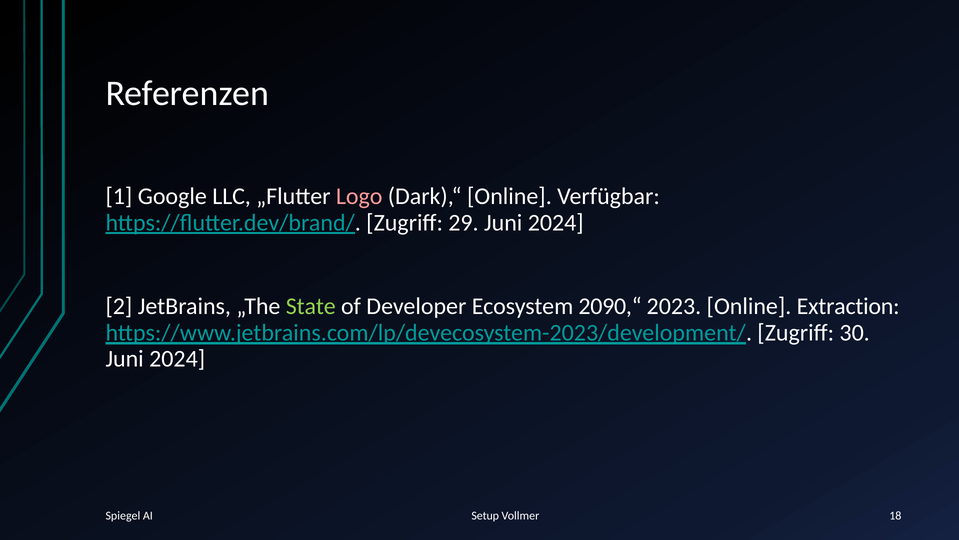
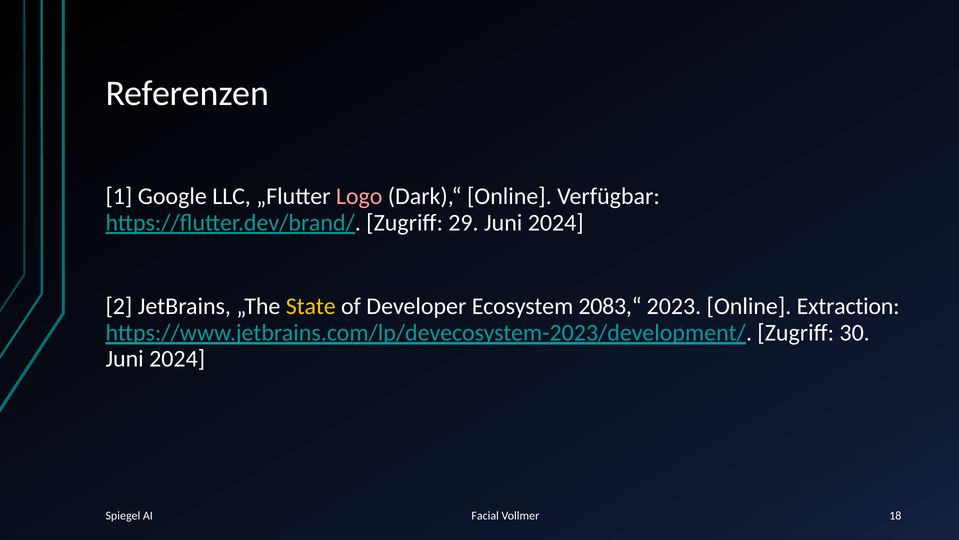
State colour: light green -> yellow (311, 306)
2090,“: 2090,“ -> 2083,“ (610, 306)
Setup: Setup -> Facial (485, 515)
